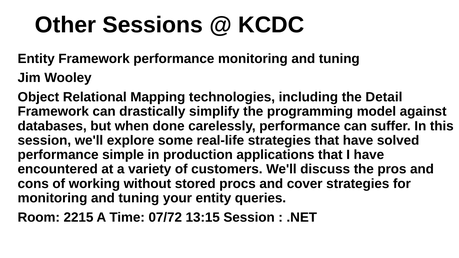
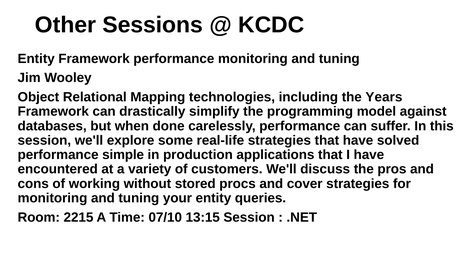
Detail: Detail -> Years (384, 97)
07/72: 07/72 -> 07/10 (165, 217)
